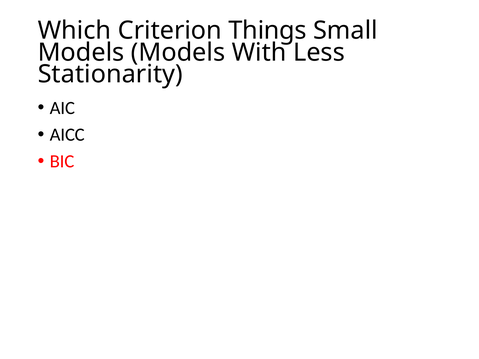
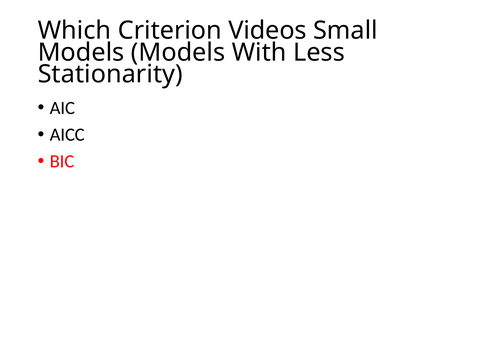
Things: Things -> Videos (268, 31)
